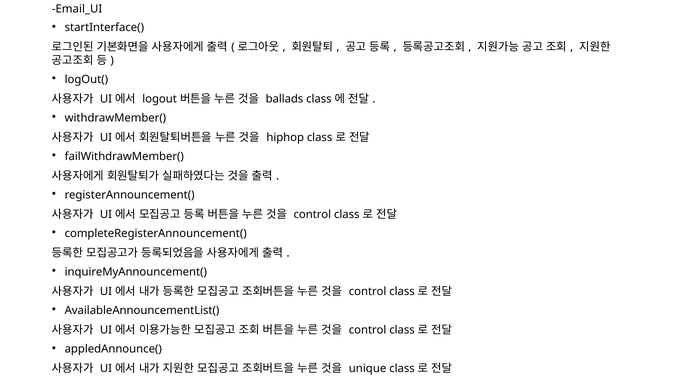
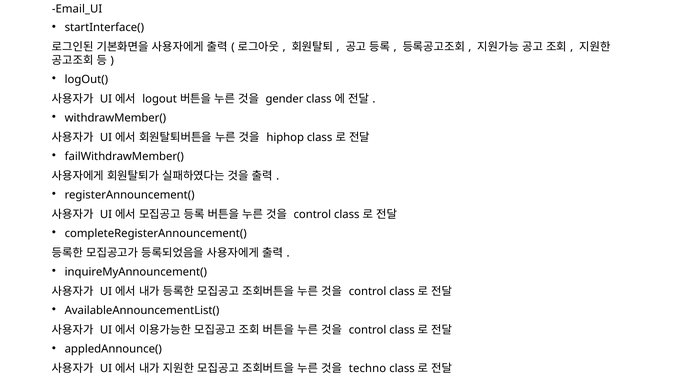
ballads: ballads -> gender (285, 99)
unique: unique -> techno (368, 369)
